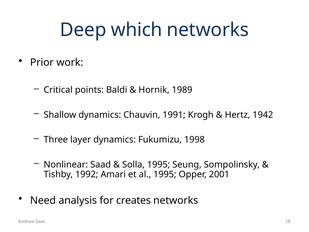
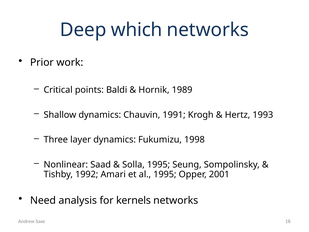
1942: 1942 -> 1993 (263, 115)
creates: creates -> kernels (134, 200)
